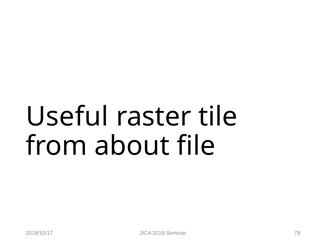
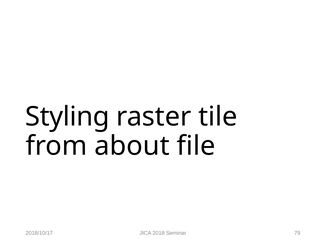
Useful: Useful -> Styling (67, 117)
